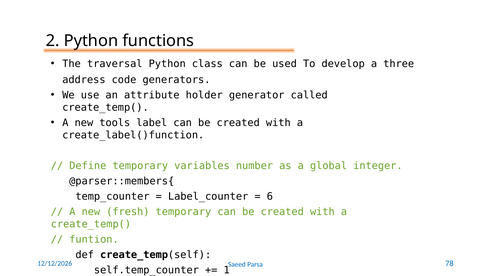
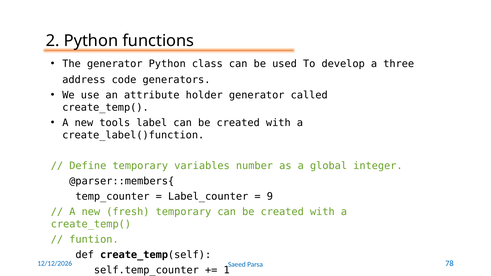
The traversal: traversal -> generator (115, 64)
6: 6 -> 9 (270, 197)
